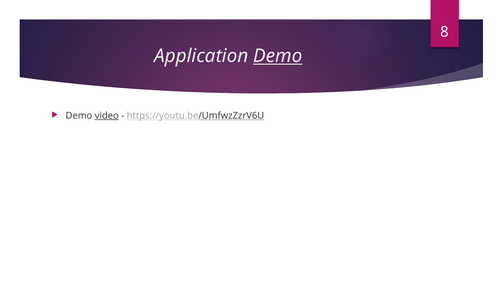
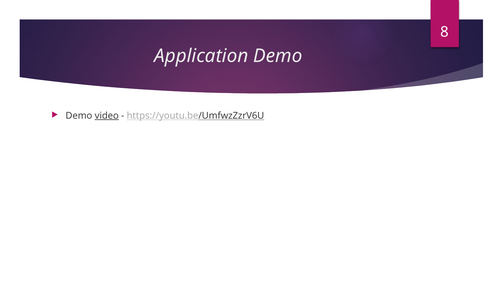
Demo underline: present -> none (278, 56)
